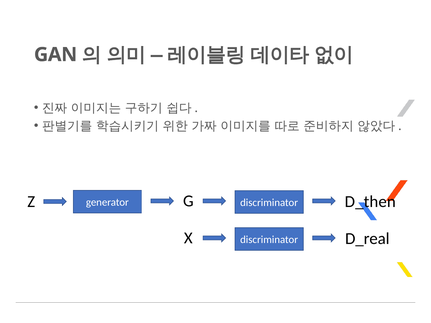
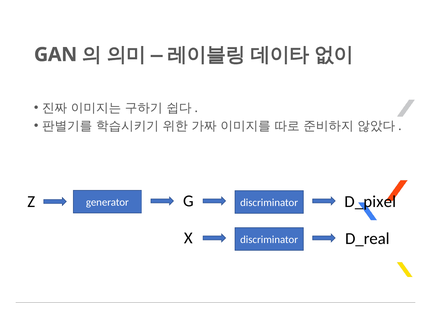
D_then: D_then -> D_pixel (370, 202)
